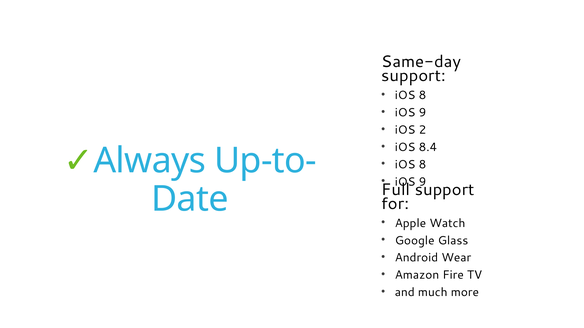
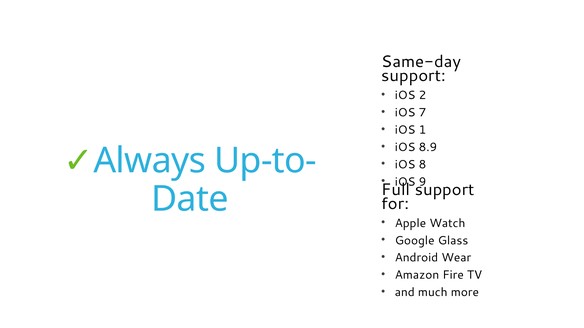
8: 8 -> 2 (422, 96)
9: 9 -> 7 (422, 113)
2: 2 -> 1 (422, 130)
8.4: 8.4 -> 8.9 (428, 147)
